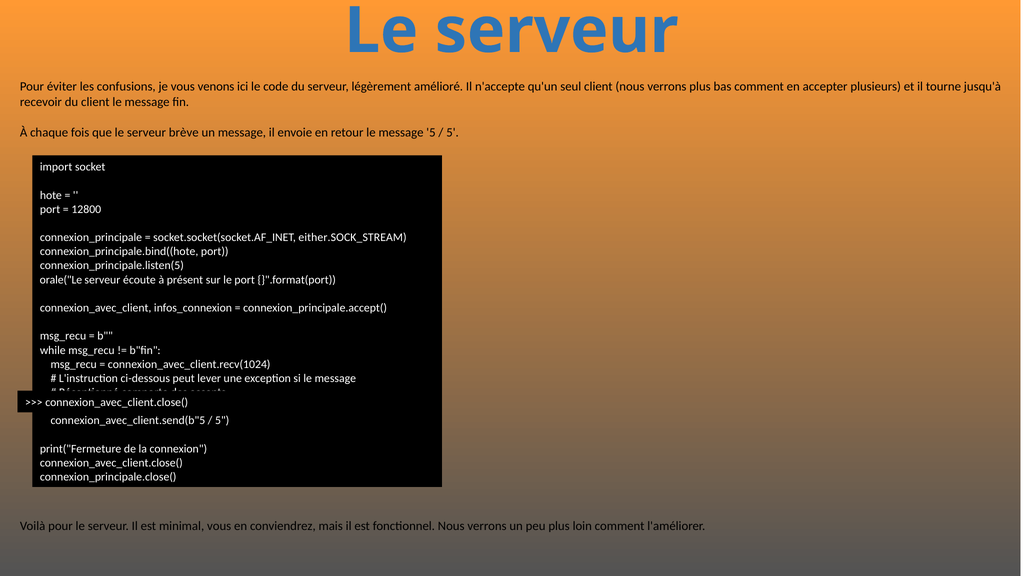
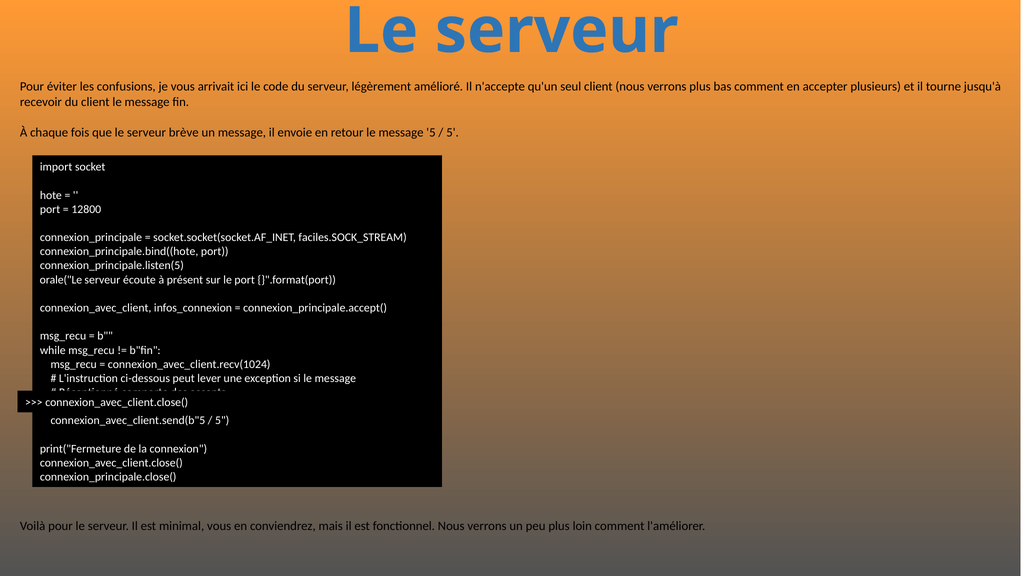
venons: venons -> arrivait (216, 86)
either.SOCK_STREAM: either.SOCK_STREAM -> faciles.SOCK_STREAM (353, 237)
